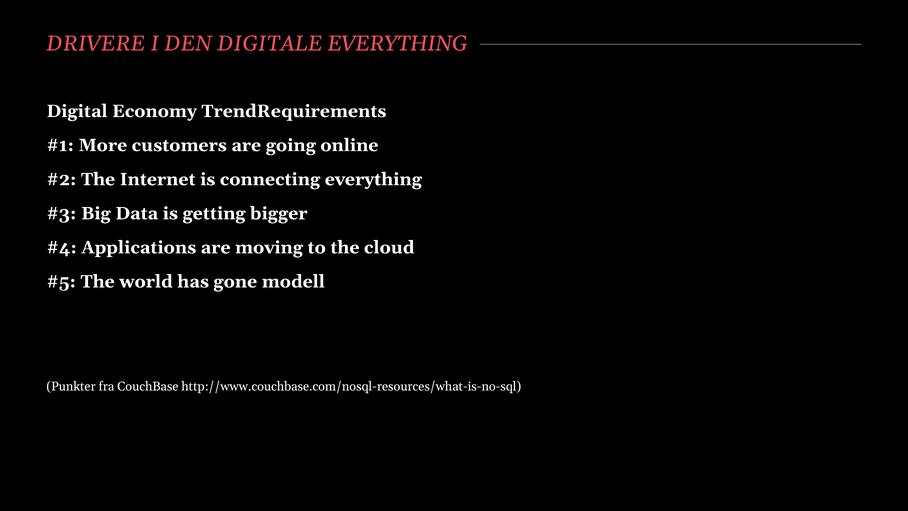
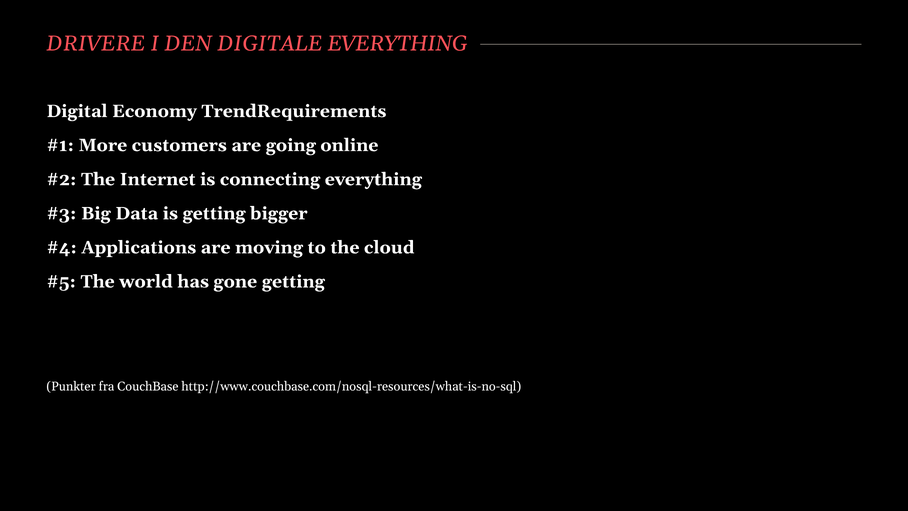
gone modell: modell -> getting (293, 281)
